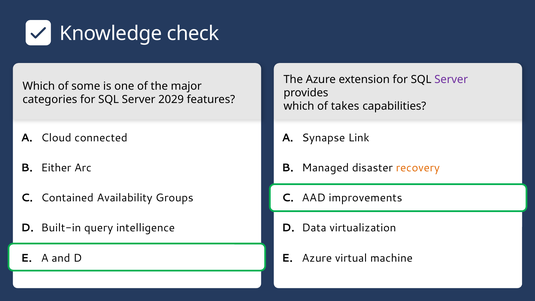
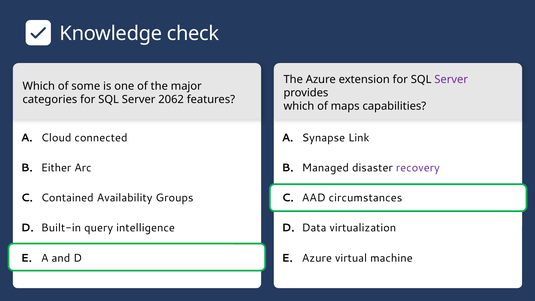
2029: 2029 -> 2062 (171, 100)
takes: takes -> maps (345, 106)
recovery colour: orange -> purple (418, 168)
improvements: improvements -> circumstances (365, 198)
